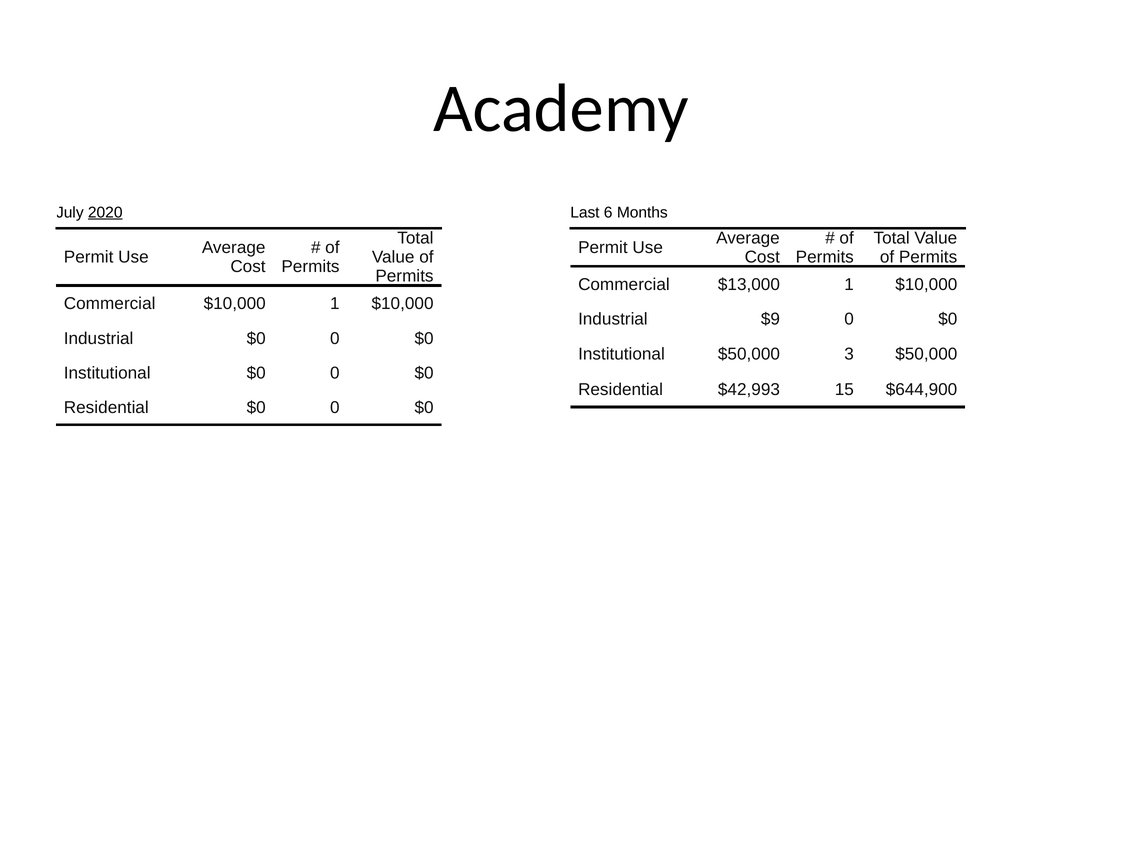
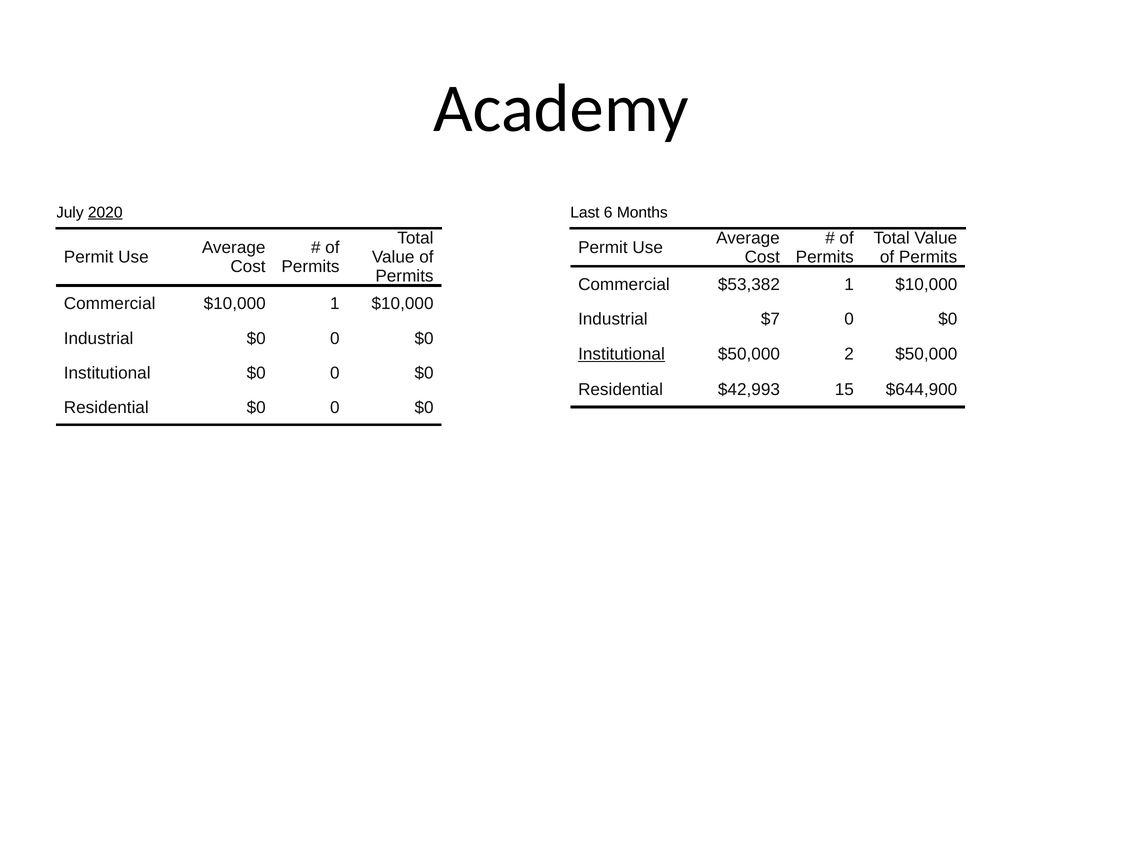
$13,000: $13,000 -> $53,382 (749, 285)
$9: $9 -> $7 (770, 320)
Institutional underline: none -> present (621, 355)
3: 3 -> 2 (849, 355)
